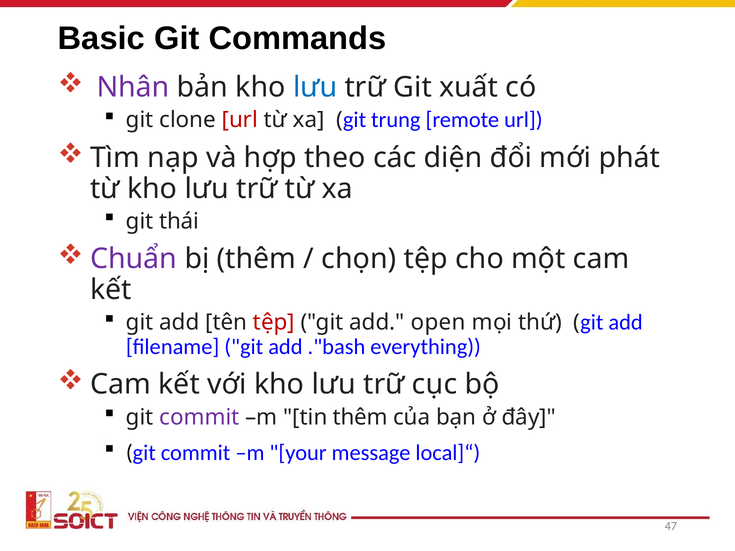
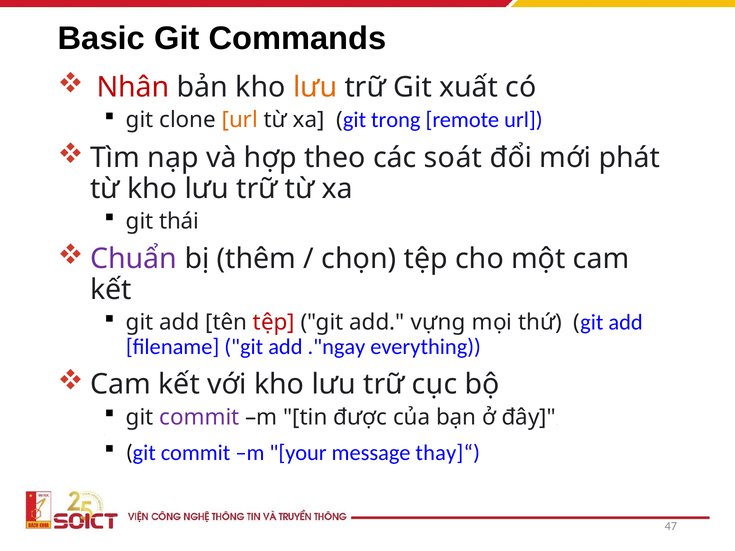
Nhân colour: purple -> red (133, 87)
lưu colour: blue -> orange (315, 87)
url colour: red -> orange (240, 120)
trung: trung -> trong (396, 120)
diện: diện -> soát (453, 158)
open: open -> vựng (438, 323)
."bash: ."bash -> ."ngay (336, 347)
tin thêm: thêm -> được (360, 417)
local]“: local]“ -> thay]“ (448, 453)
